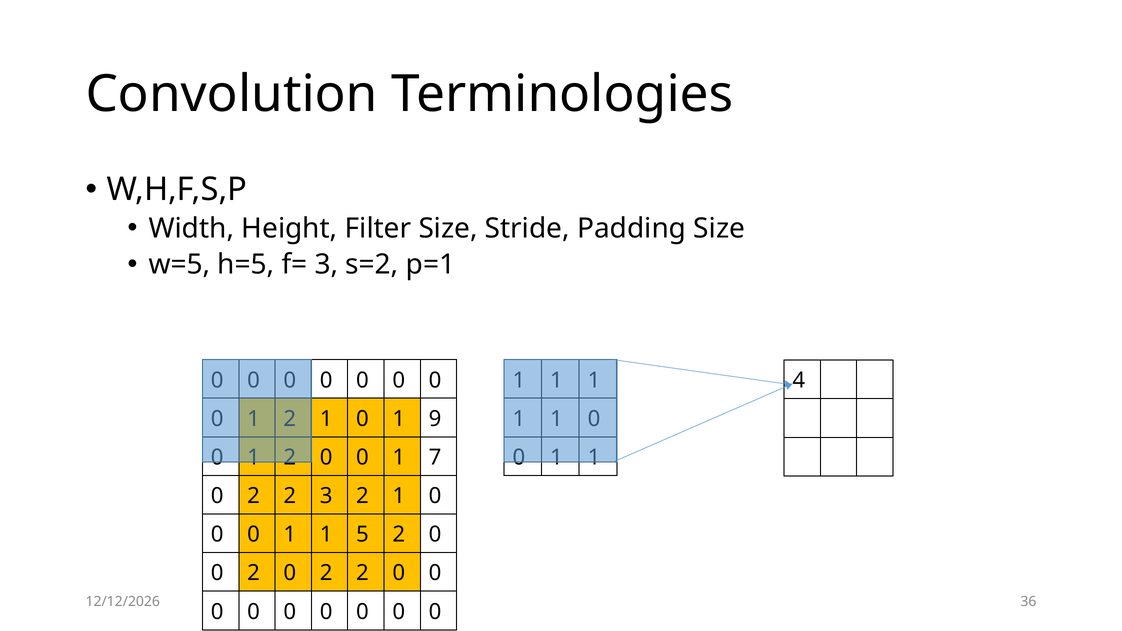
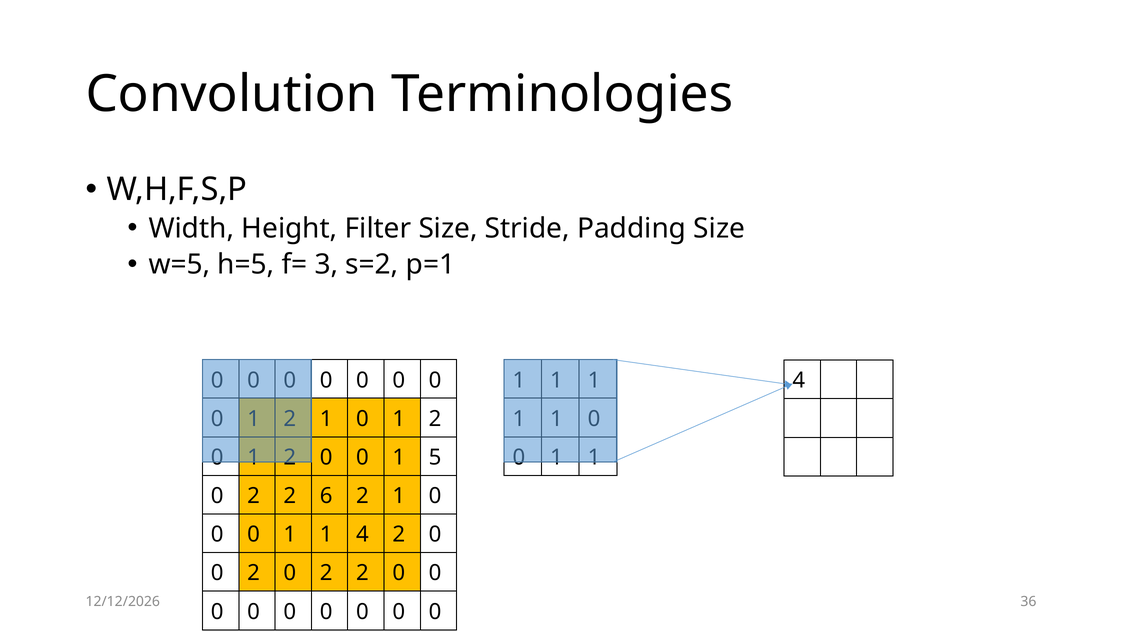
1 0 1 9: 9 -> 2 (435, 419)
7: 7 -> 5 (435, 457)
2 3: 3 -> 6 (326, 496)
5: 5 -> 4 (362, 535)
